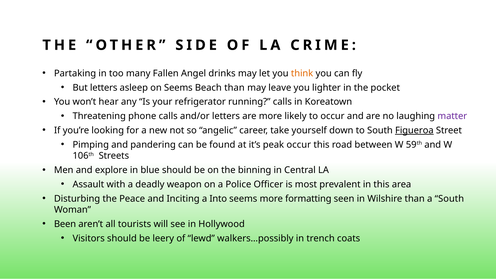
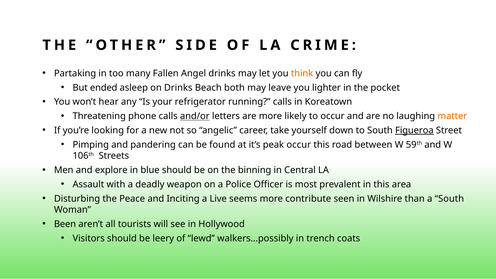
But letters: letters -> ended (104, 88)
on Seems: Seems -> Drinks (178, 88)
Beach than: than -> both (234, 88)
and/or underline: none -> present (195, 116)
matter colour: purple -> orange (452, 116)
Into: Into -> Live (218, 199)
formatting: formatting -> contribute (308, 199)
